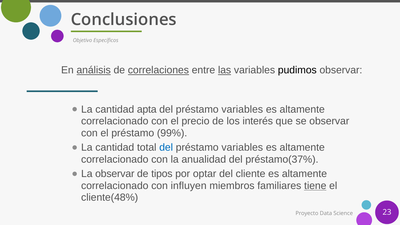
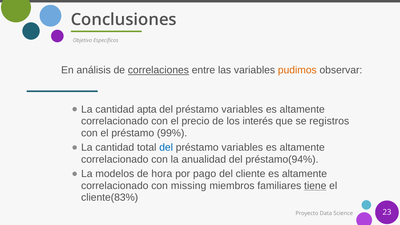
análisis underline: present -> none (94, 70)
las underline: present -> none (225, 70)
pudimos colour: black -> orange (297, 70)
se observar: observar -> registros (329, 121)
préstamo(37%: préstamo(37% -> préstamo(94% (282, 159)
La observar: observar -> modelos (115, 174)
tipos: tipos -> hora (162, 174)
optar: optar -> pago (205, 174)
influyen: influyen -> missing (189, 186)
cliente(48%: cliente(48% -> cliente(83% (110, 198)
